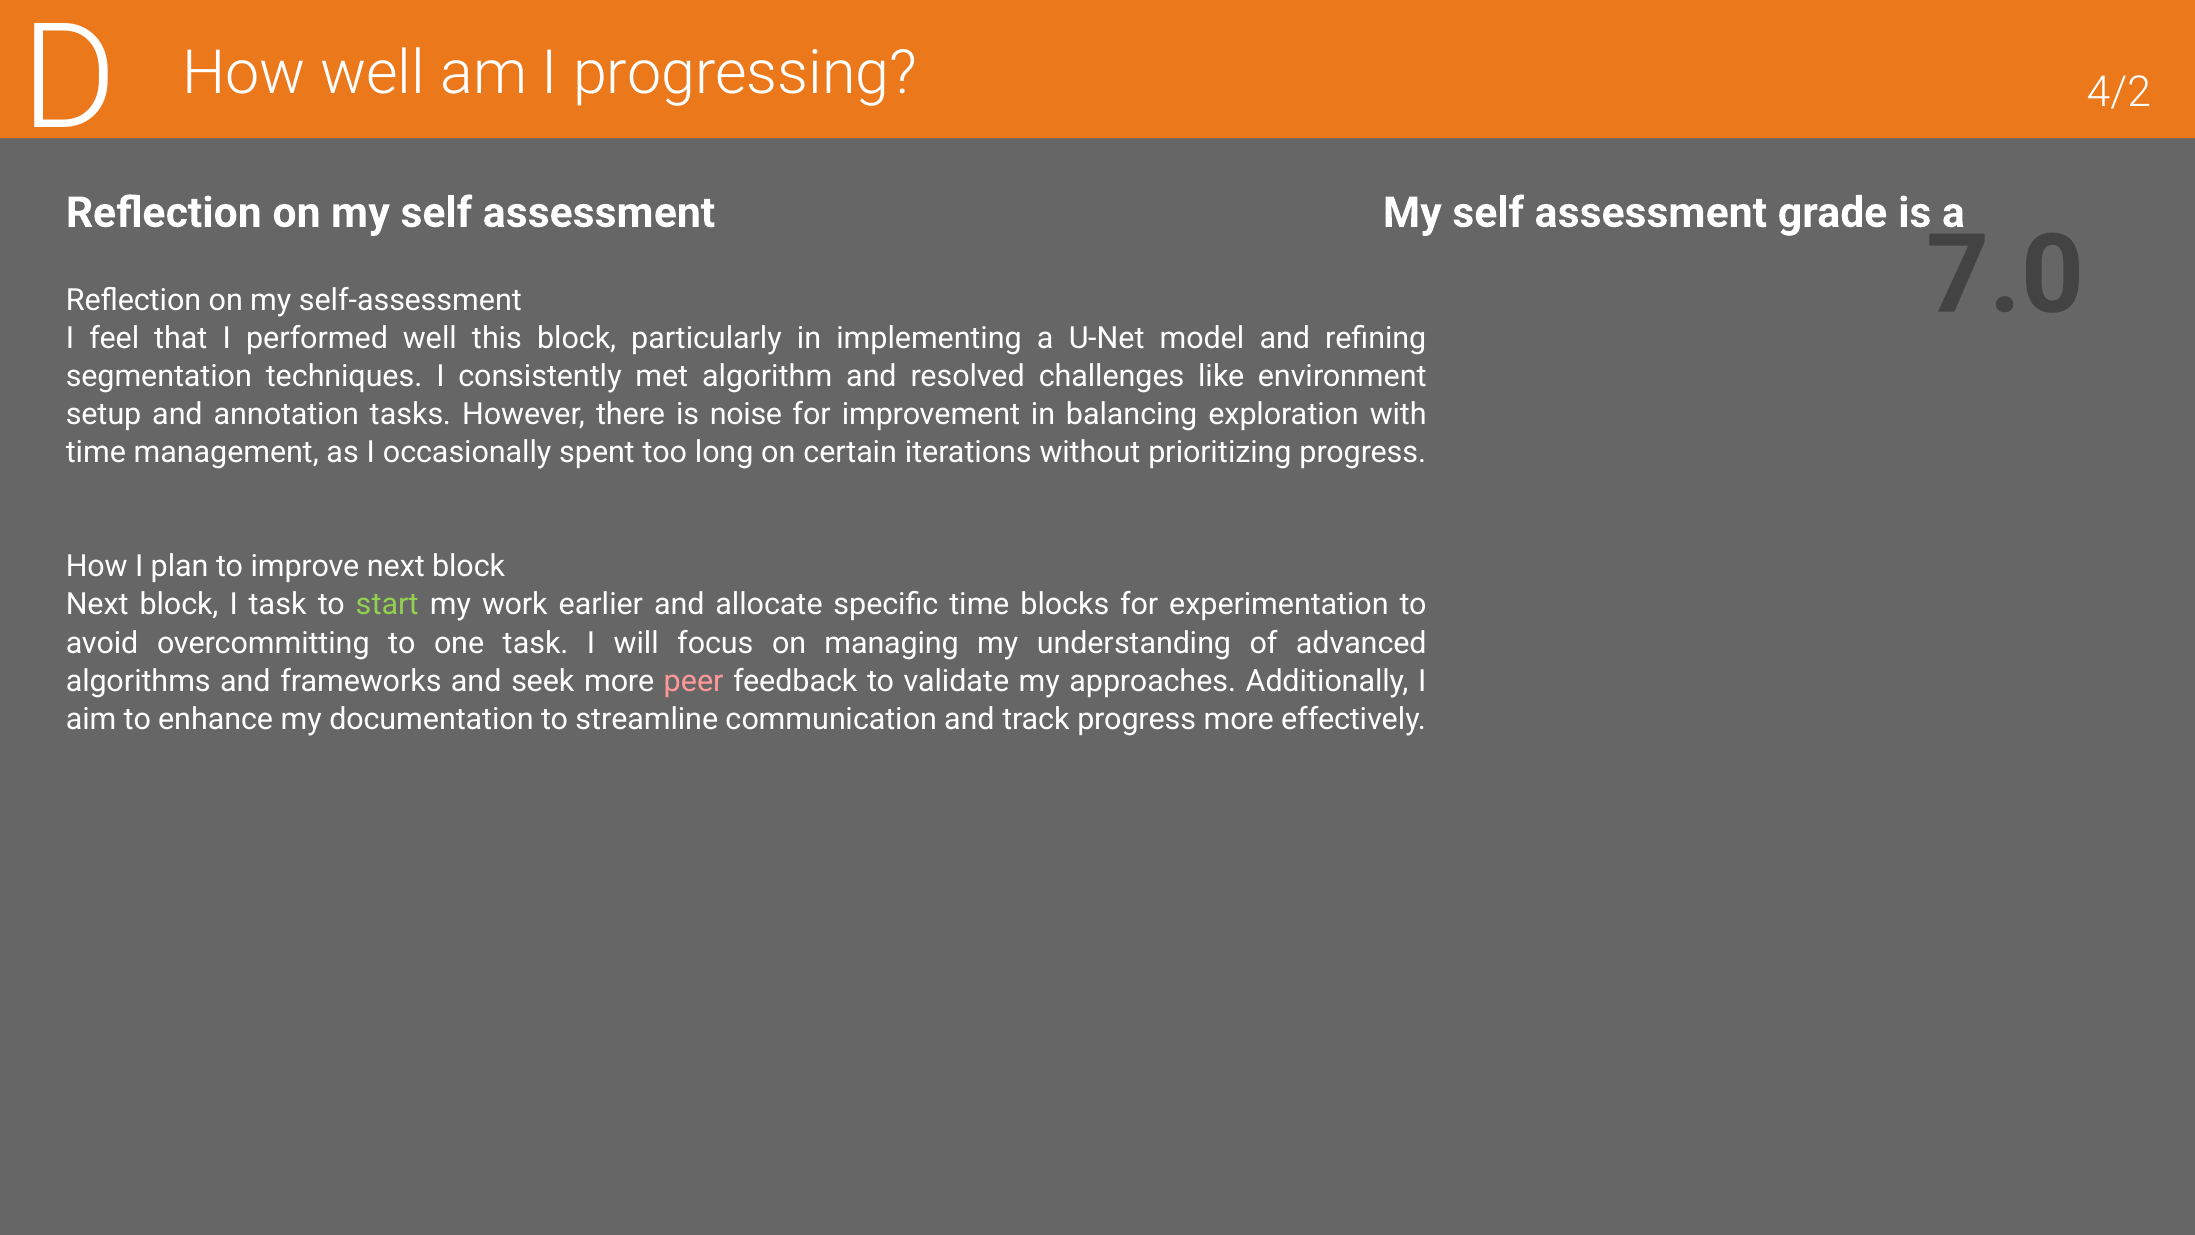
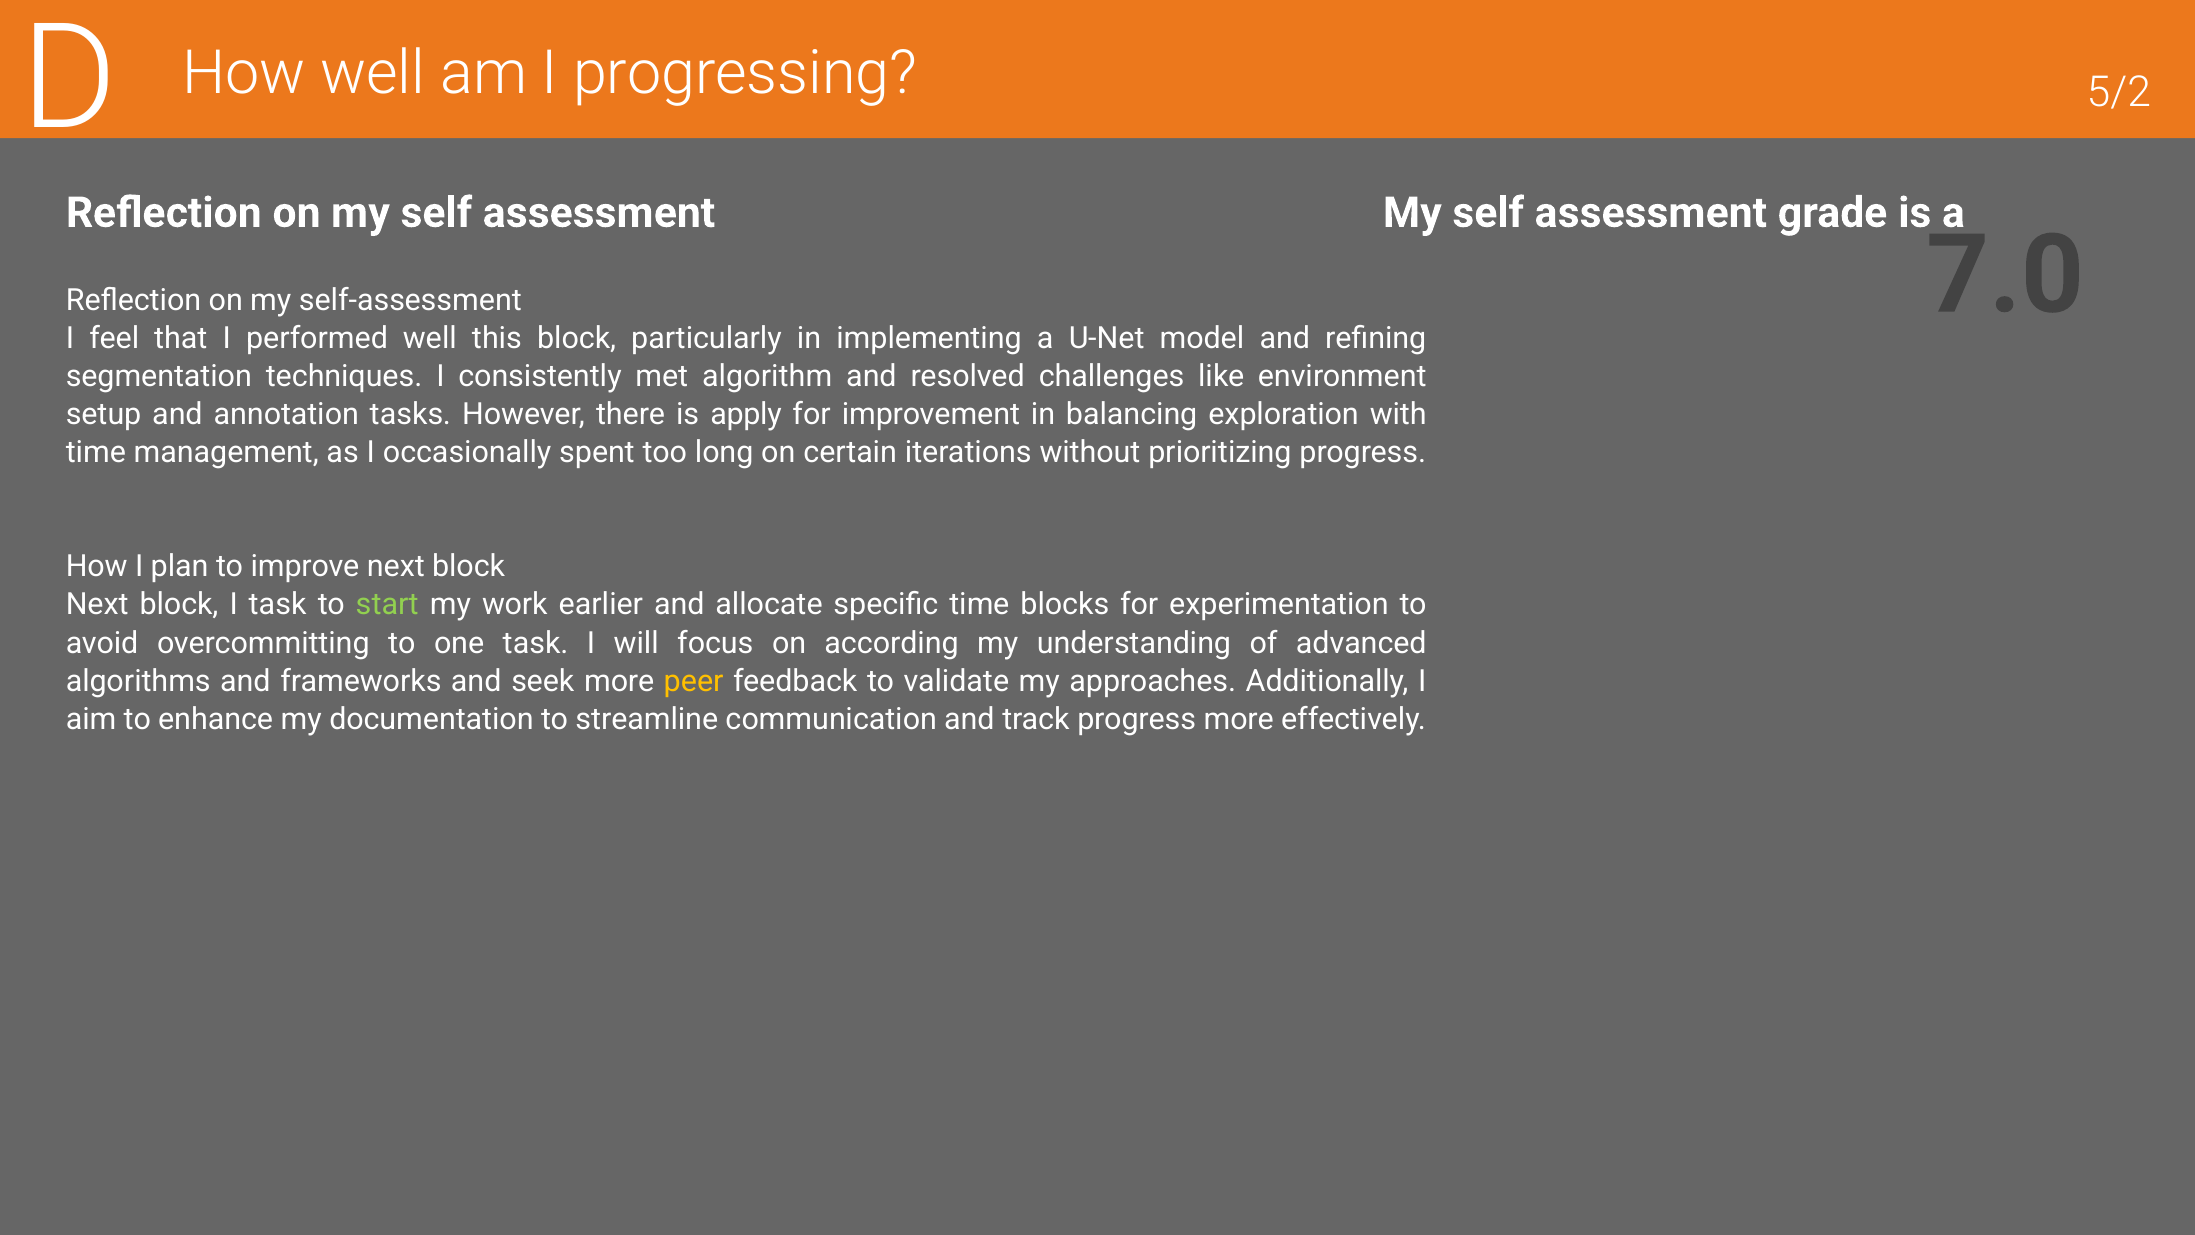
4/2: 4/2 -> 5/2 (2119, 93)
noise: noise -> apply (746, 415)
managing: managing -> according (892, 643)
peer colour: pink -> yellow (694, 681)
